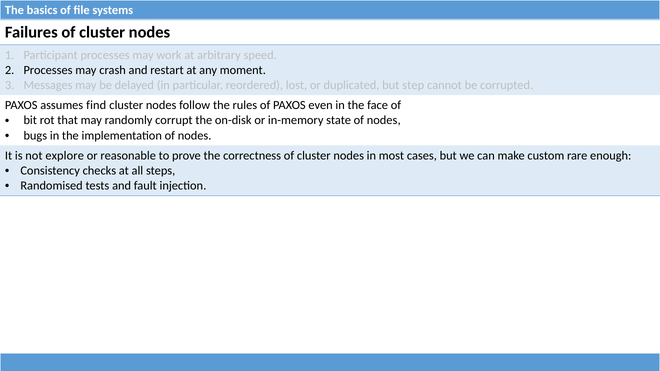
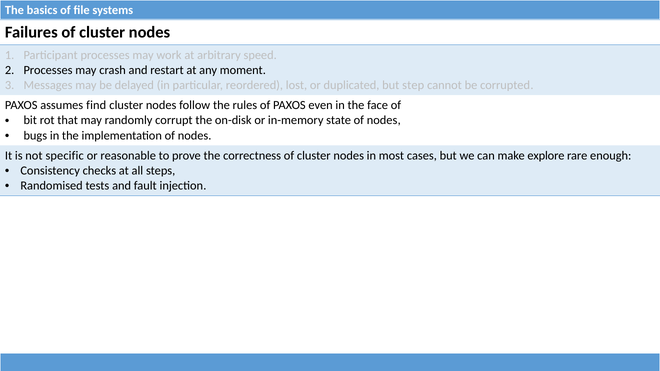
explore: explore -> specific (65, 156)
custom: custom -> explore (546, 156)
